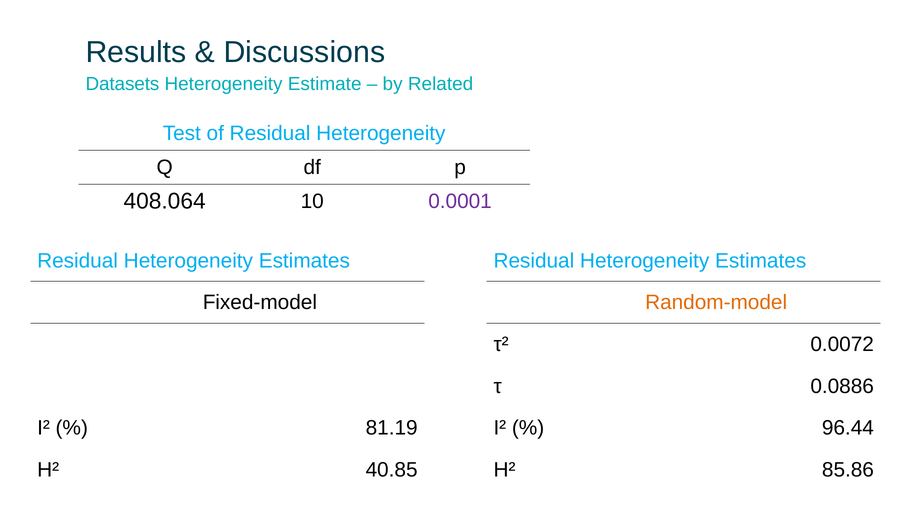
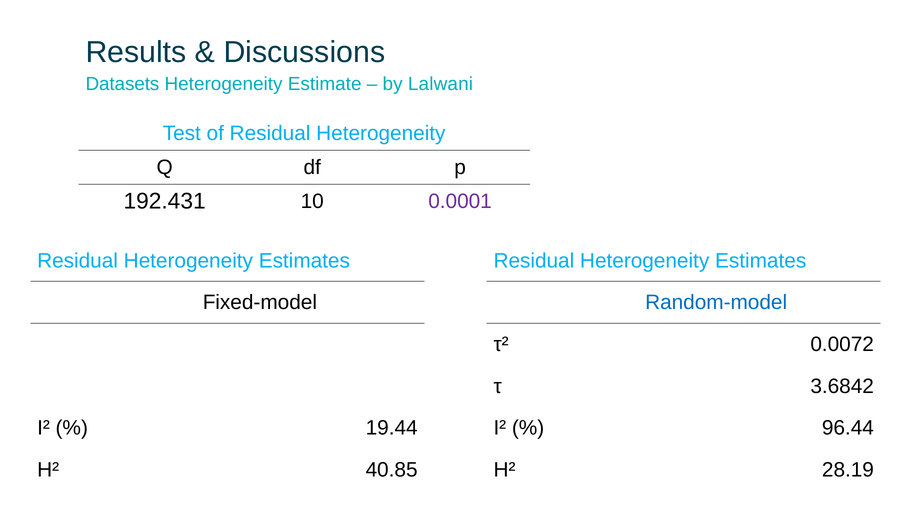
Related: Related -> Lalwani (440, 84)
408.064: 408.064 -> 192.431 (165, 201)
Random-model colour: orange -> blue (716, 303)
0.0886: 0.0886 -> 3.6842 (842, 386)
81.19: 81.19 -> 19.44 (392, 428)
85.86: 85.86 -> 28.19 (848, 470)
